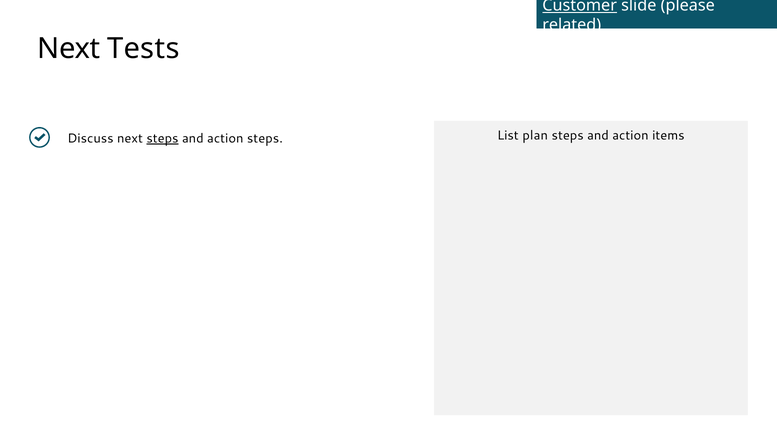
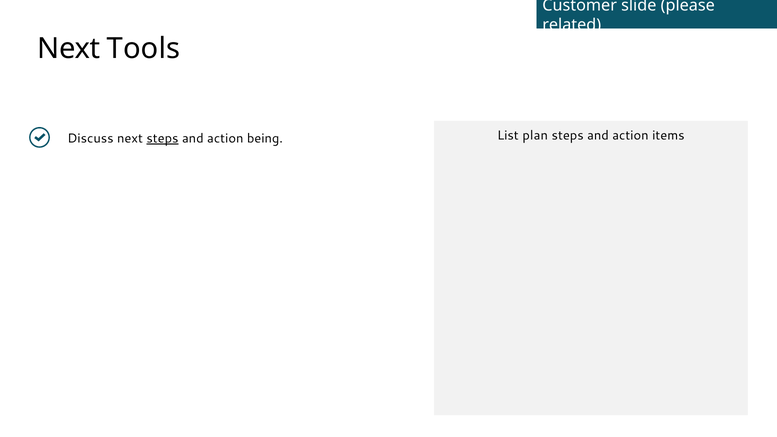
Customer underline: present -> none (580, 6)
Tests: Tests -> Tools (143, 49)
action steps: steps -> being (265, 138)
